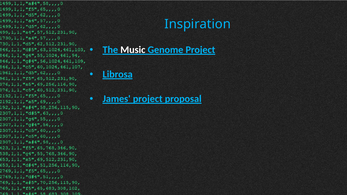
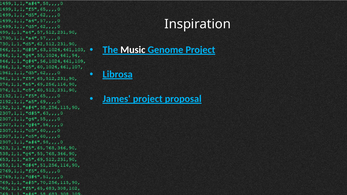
Inspiration colour: light blue -> white (198, 24)
